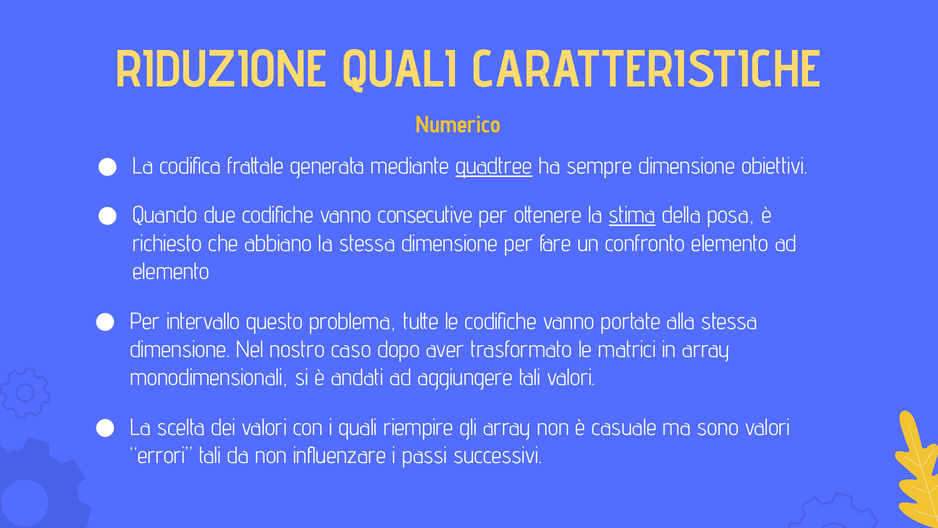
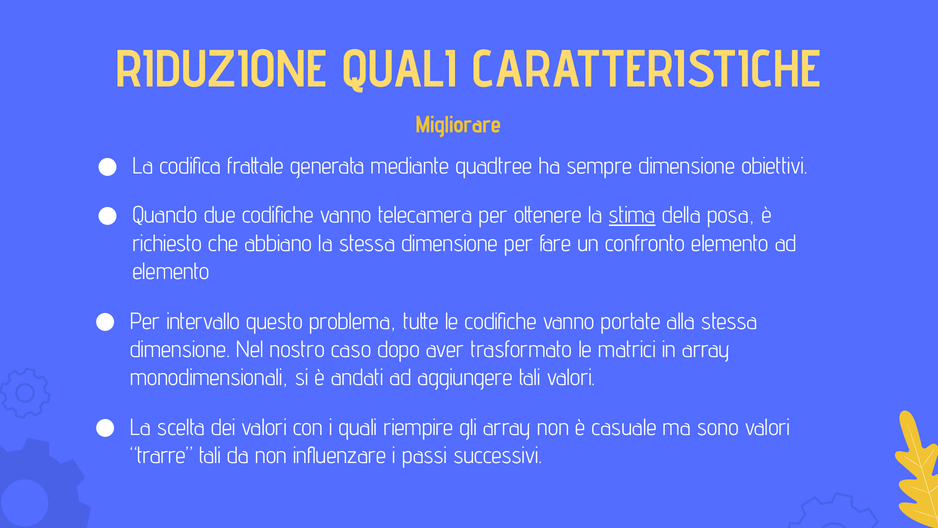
Numerico: Numerico -> Migliorare (458, 124)
quadtree underline: present -> none (494, 166)
consecutive: consecutive -> telecamera (425, 215)
errori: errori -> trarre (162, 455)
